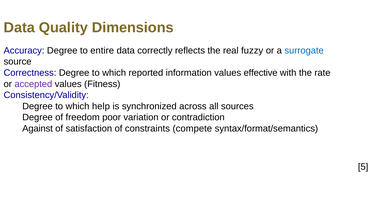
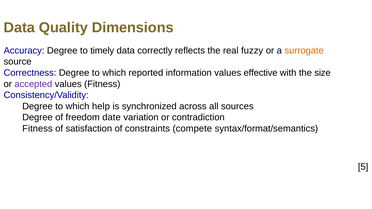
entire: entire -> timely (102, 51)
surrogate colour: blue -> orange (304, 51)
rate: rate -> size (323, 73)
poor: poor -> date (112, 118)
Against: Against -> Fitness (37, 129)
